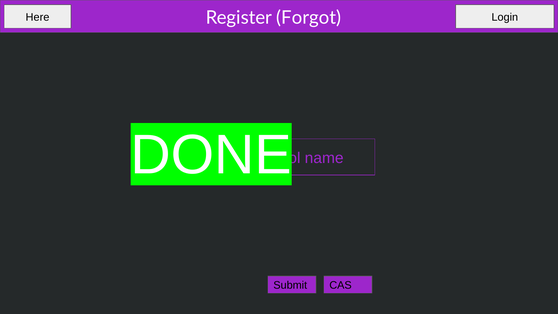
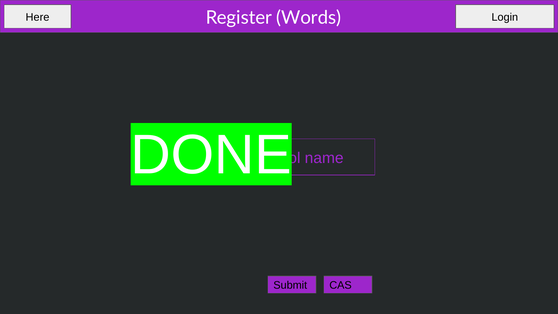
Forgot: Forgot -> Words (309, 18)
